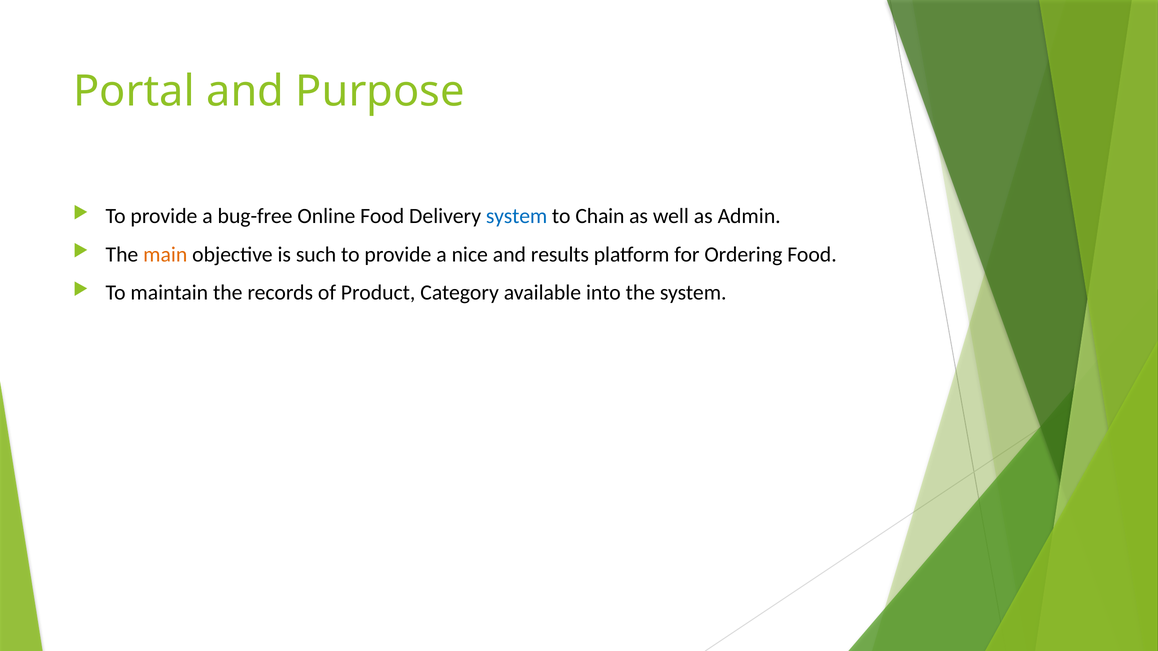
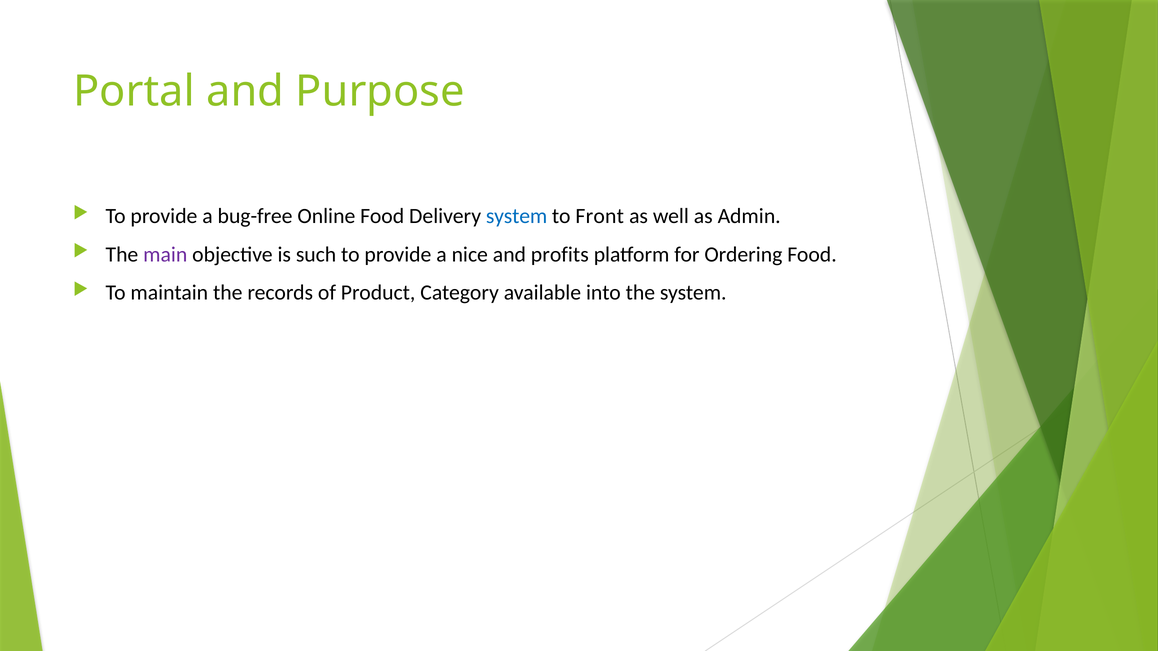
Chain: Chain -> Front (600, 216)
main colour: orange -> purple (165, 255)
results: results -> profits (560, 255)
